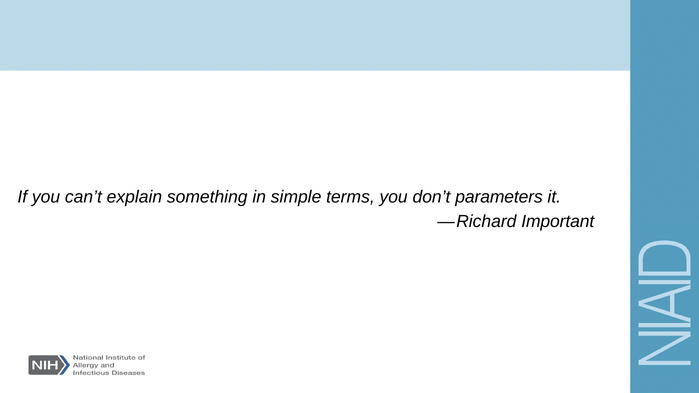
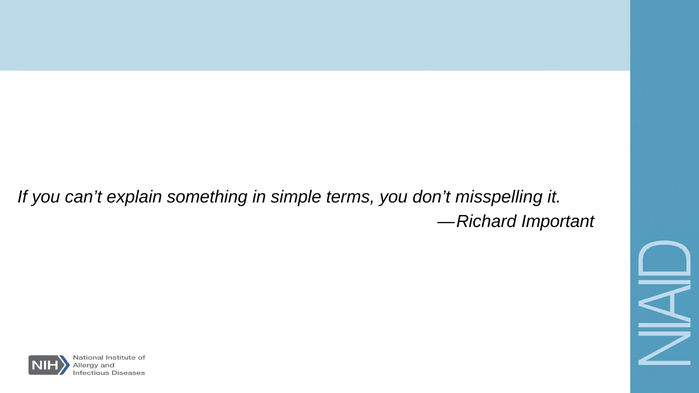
parameters: parameters -> misspelling (499, 197)
